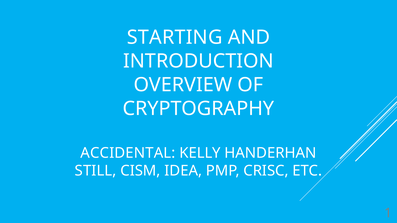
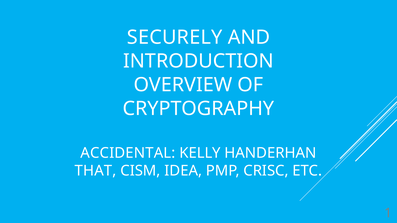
STARTING: STARTING -> SECURELY (175, 37)
STILL: STILL -> THAT (96, 171)
